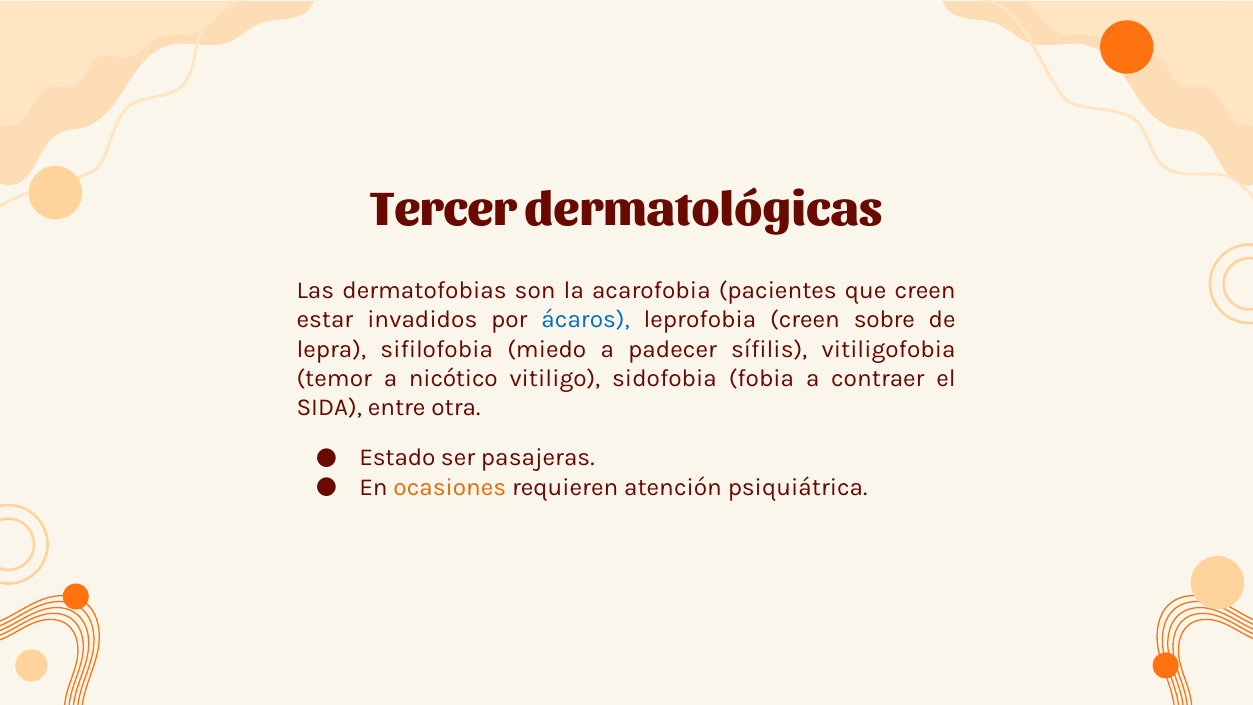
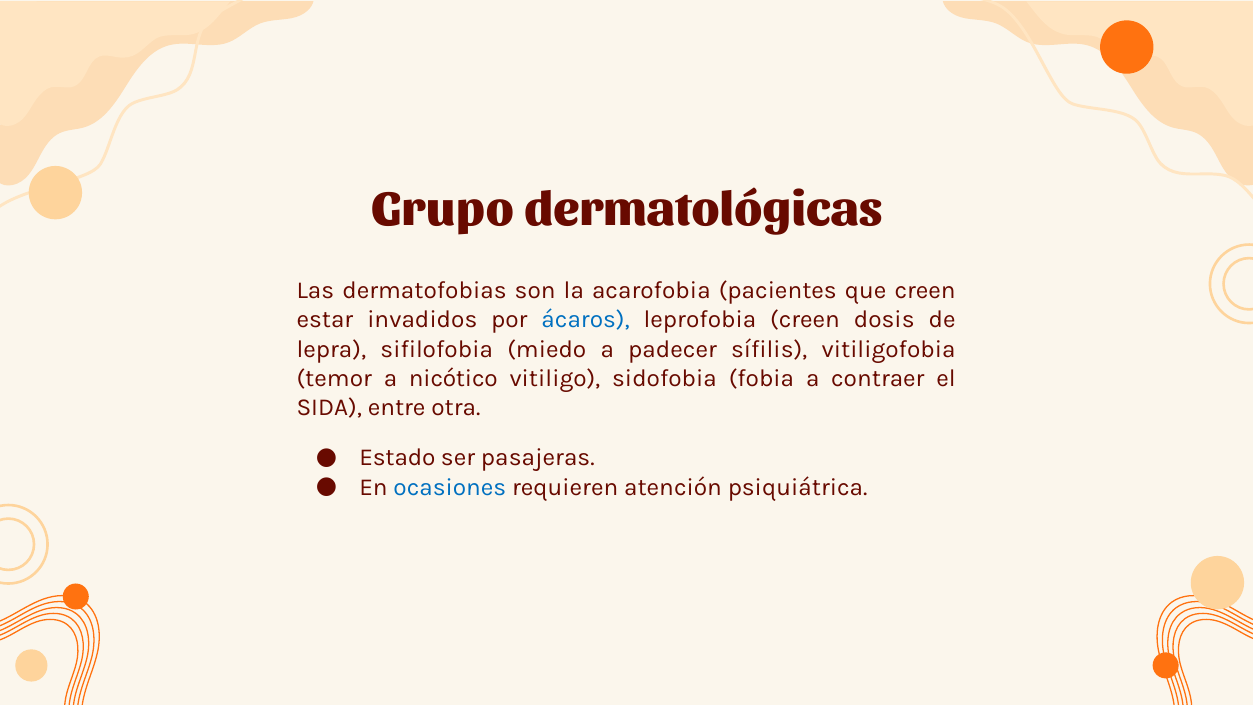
Tercer: Tercer -> Grupo (443, 209)
sobre: sobre -> dosis (884, 320)
ocasiones colour: orange -> blue (450, 487)
